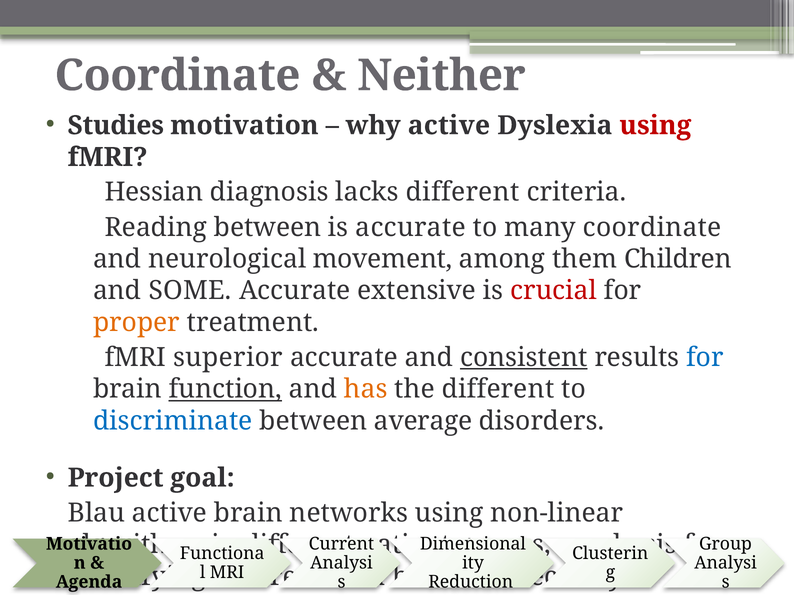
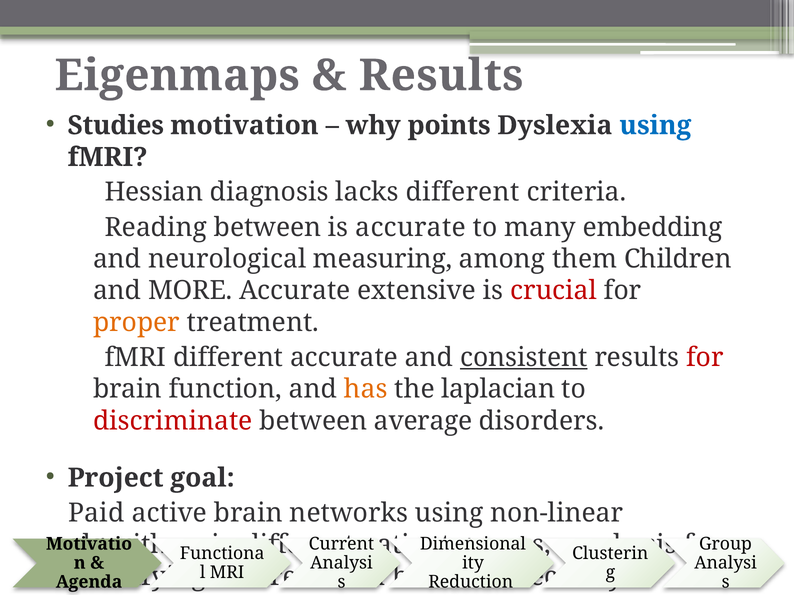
Coordinate: Coordinate -> Eigenmaps (177, 76)
Neither: Neither -> Results (441, 76)
why active: active -> points (449, 126)
using colour: red -> blue (655, 126)
many coordinate: coordinate -> embedding (653, 227)
movement: movement -> measuring (383, 259)
SOME: SOME -> MORE (190, 291)
fMRI superior: superior -> different (228, 358)
for colour: blue -> red (705, 358)
function underline: present -> none (225, 390)
the different: different -> laplacian (498, 390)
discriminate colour: blue -> red (173, 421)
Blau: Blau -> Paid (96, 513)
